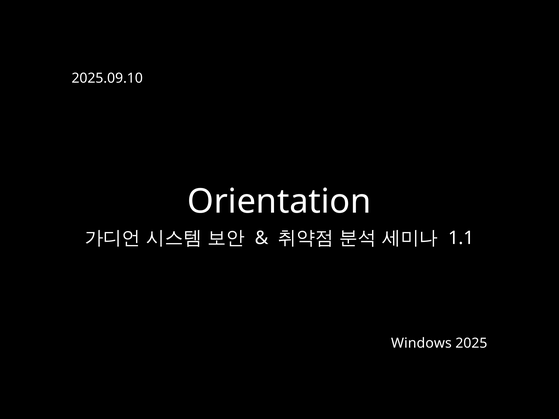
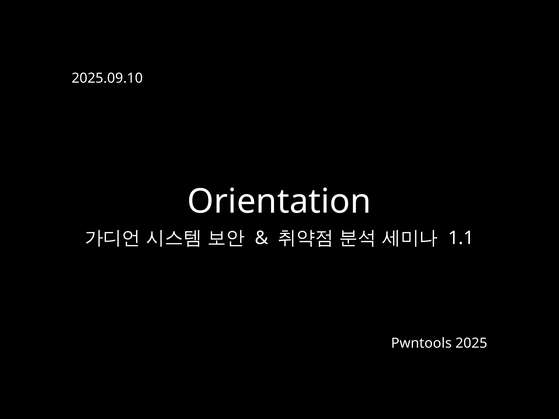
Windows: Windows -> Pwntools (421, 343)
